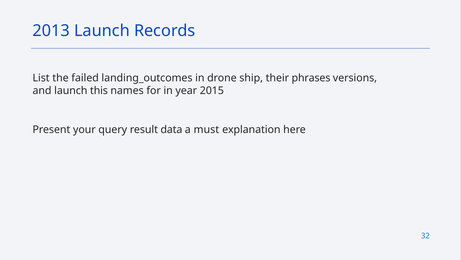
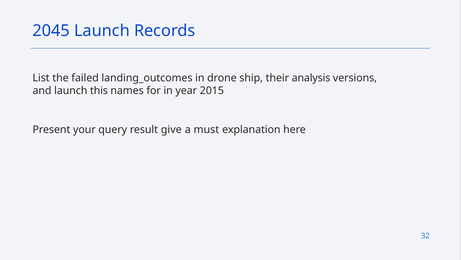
2013: 2013 -> 2045 (51, 31)
phrases: phrases -> analysis (311, 78)
data: data -> give (171, 129)
